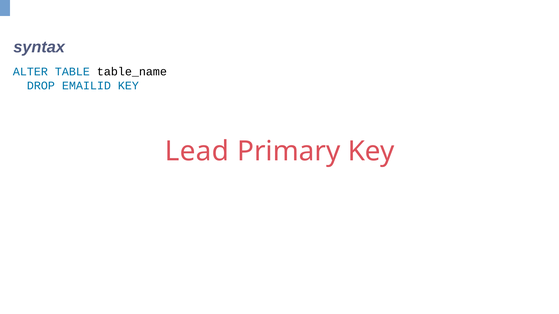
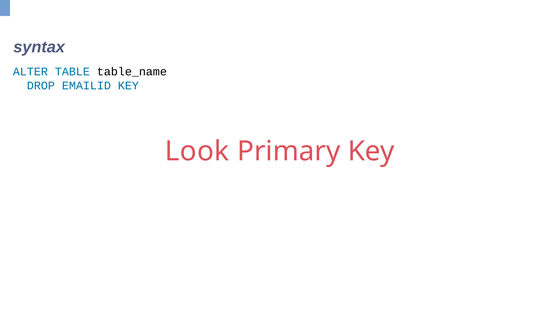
Lead: Lead -> Look (197, 152)
